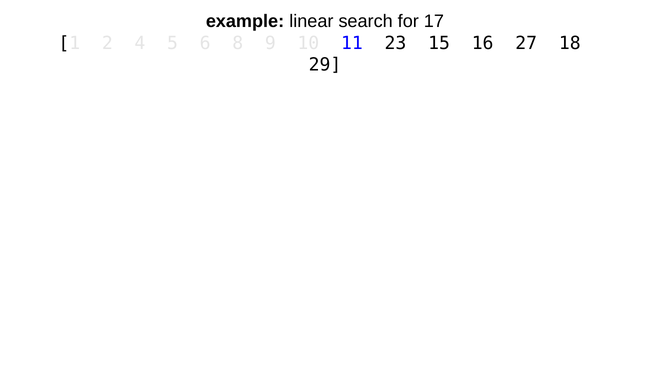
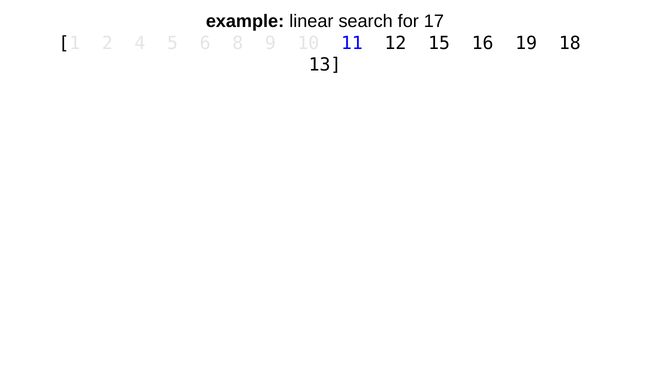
23: 23 -> 12 (395, 43)
27: 27 -> 19 (526, 43)
29: 29 -> 13 (325, 65)
